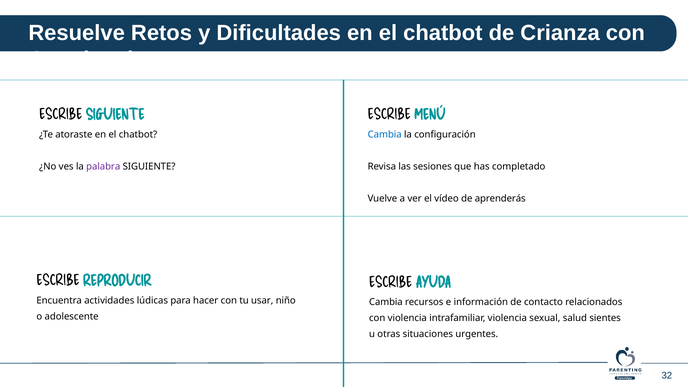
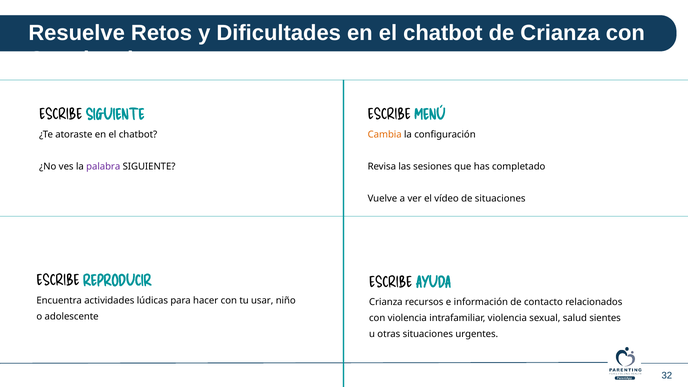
Cambia colour: blue -> orange (385, 134)
de aprenderás: aprenderás -> situaciones (500, 199)
Cambia: Cambia -> Crianza (386, 302)
